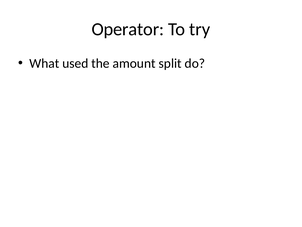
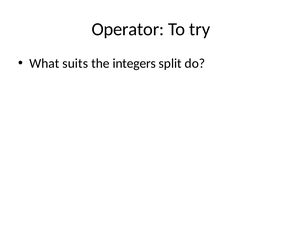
used: used -> suits (75, 63)
amount: amount -> integers (134, 63)
